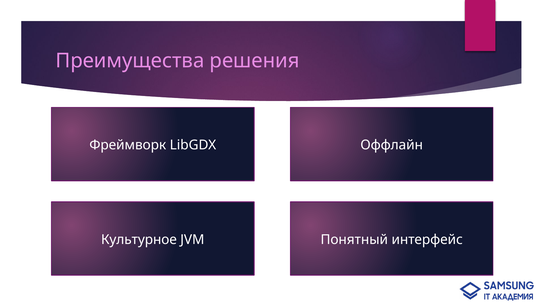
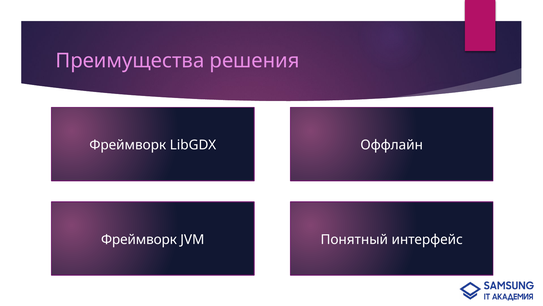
Культурное: Культурное -> Фреймворк (139, 239)
